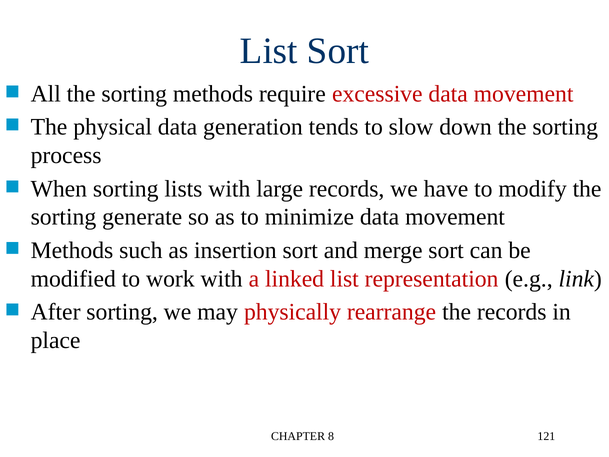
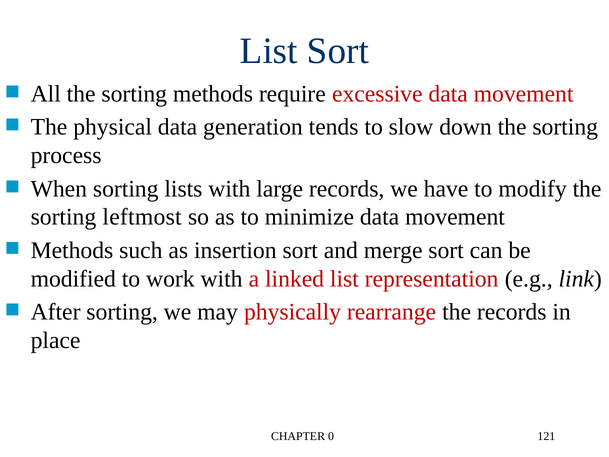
generate: generate -> leftmost (142, 217)
8: 8 -> 0 (331, 436)
